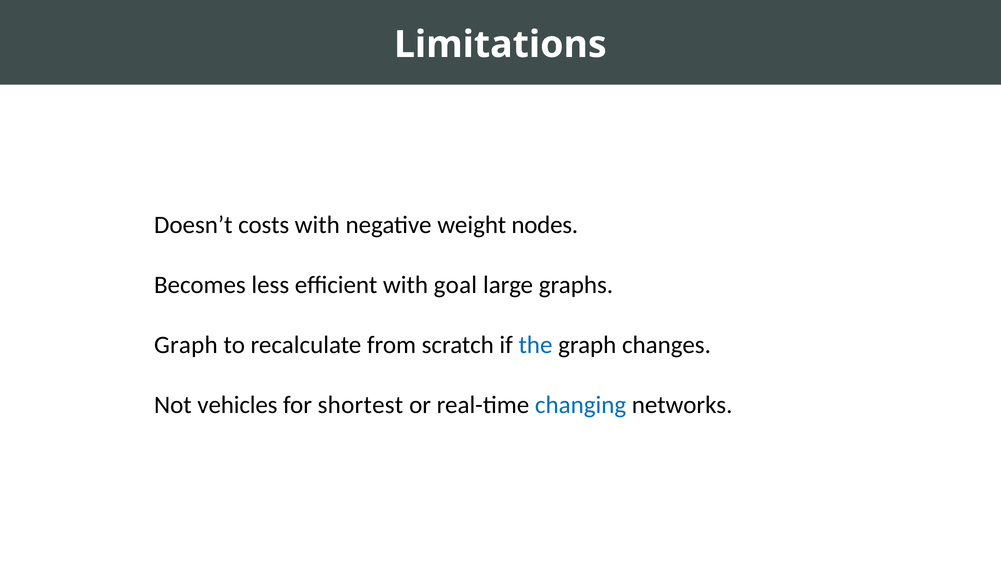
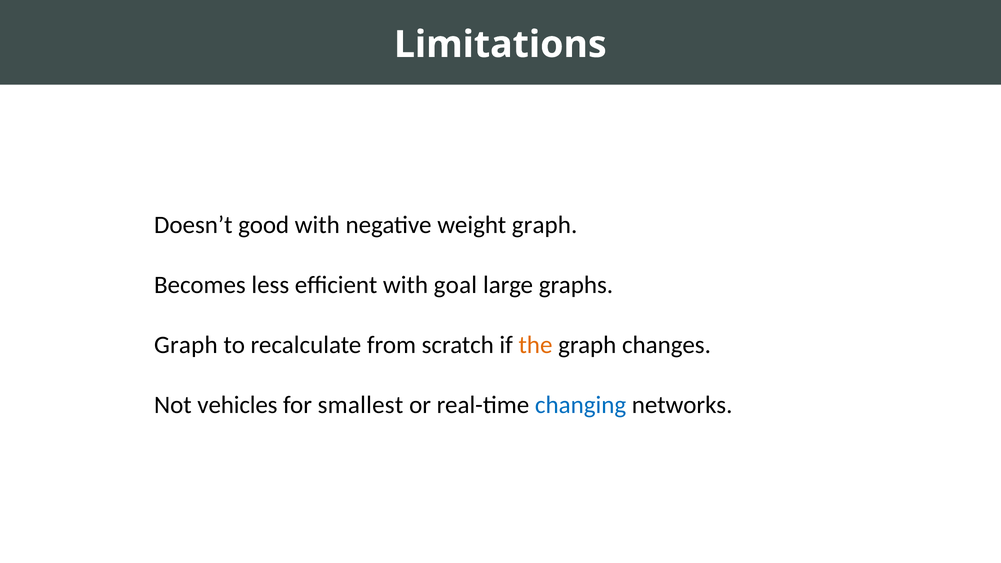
costs: costs -> good (264, 225)
weight nodes: nodes -> graph (545, 225)
the colour: blue -> orange (535, 345)
shortest: shortest -> smallest (360, 405)
